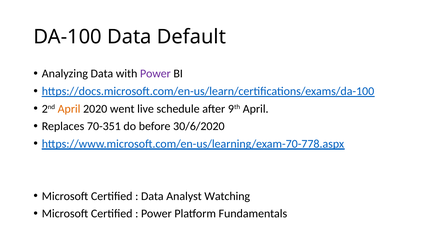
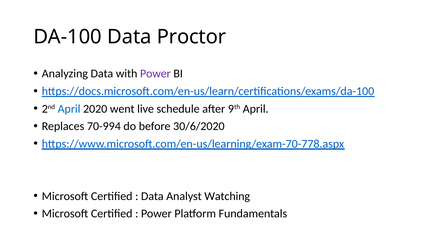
Default: Default -> Proctor (192, 37)
April colour: orange -> blue (69, 109)
70-351: 70-351 -> 70-994 (104, 126)
